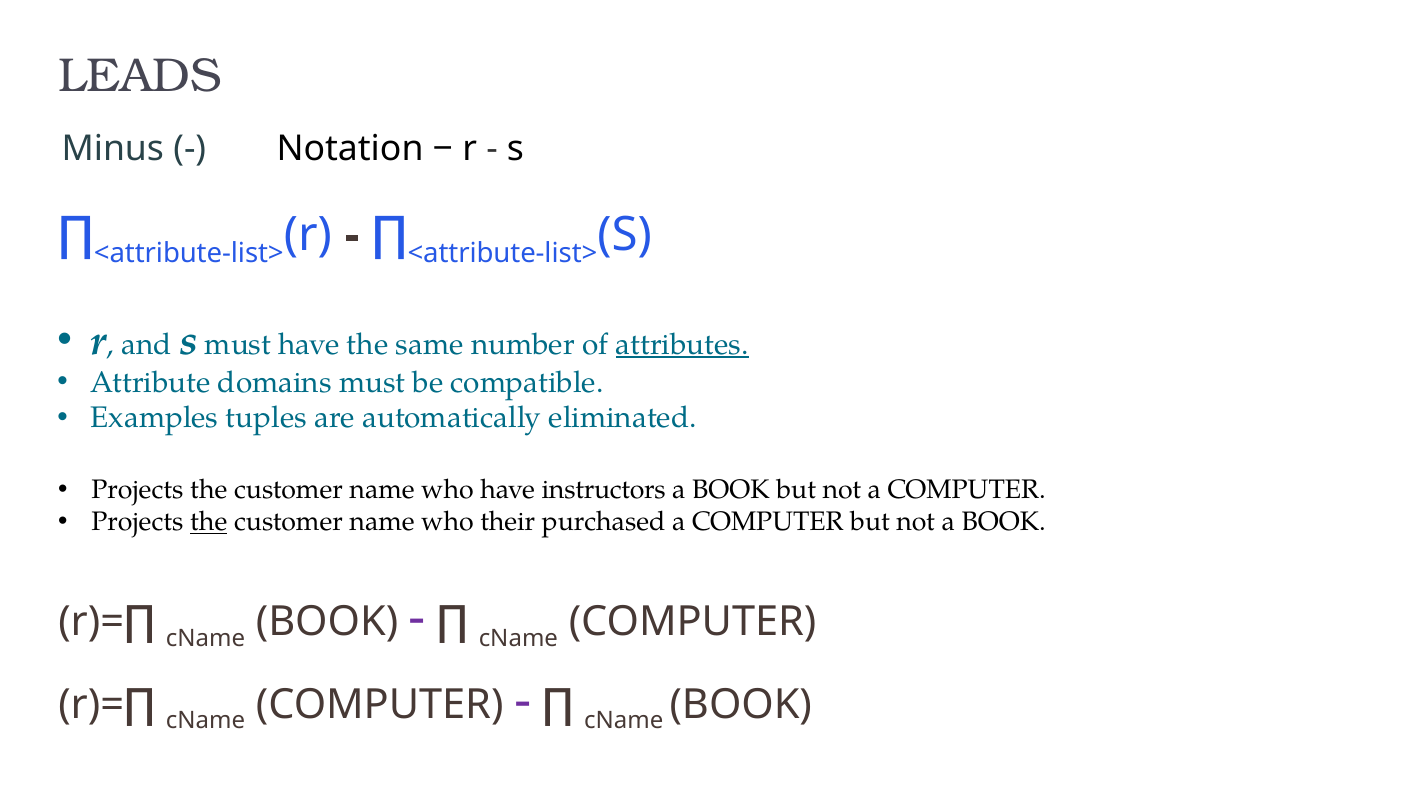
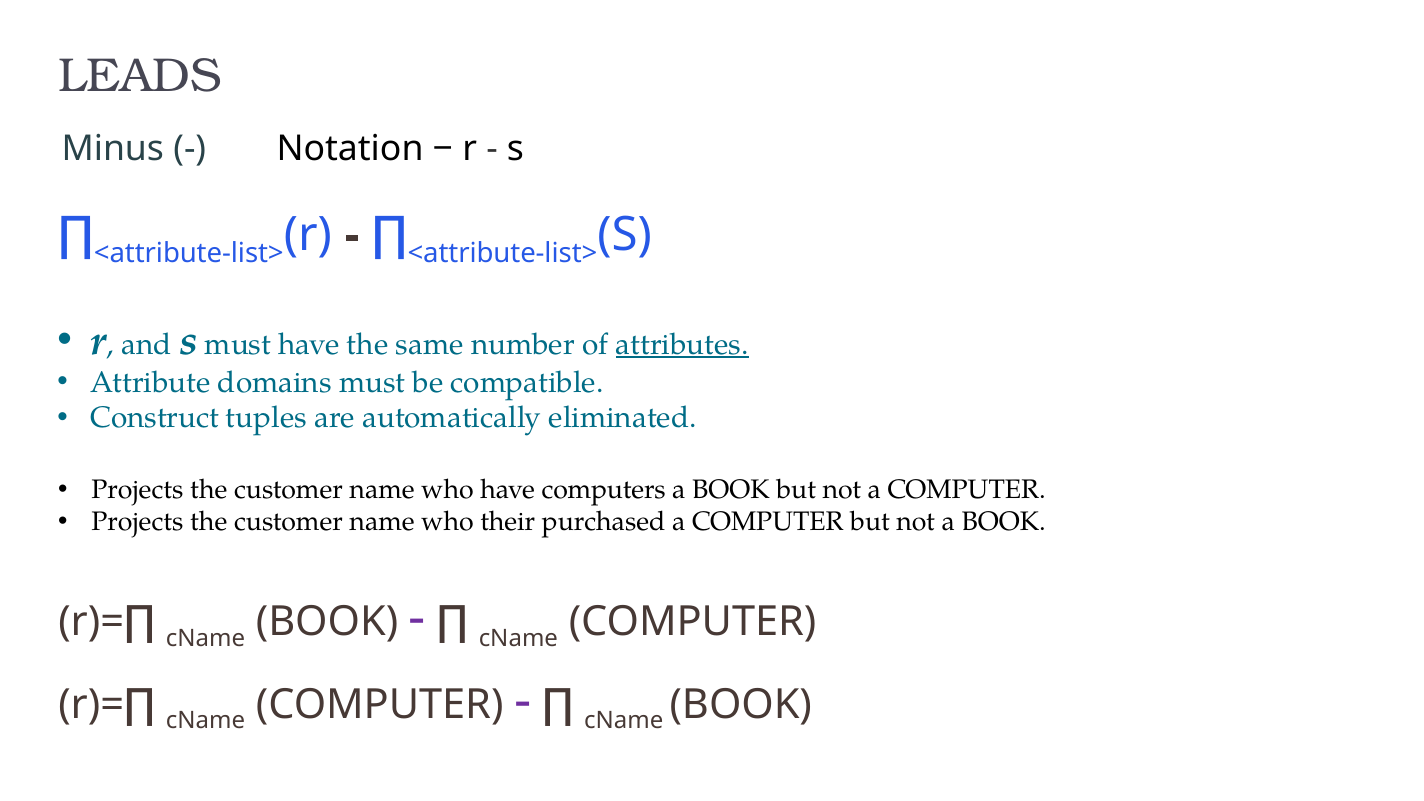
Examples: Examples -> Construct (155, 418)
instructors: instructors -> computers (604, 490)
the underline: present -> none (209, 522)
